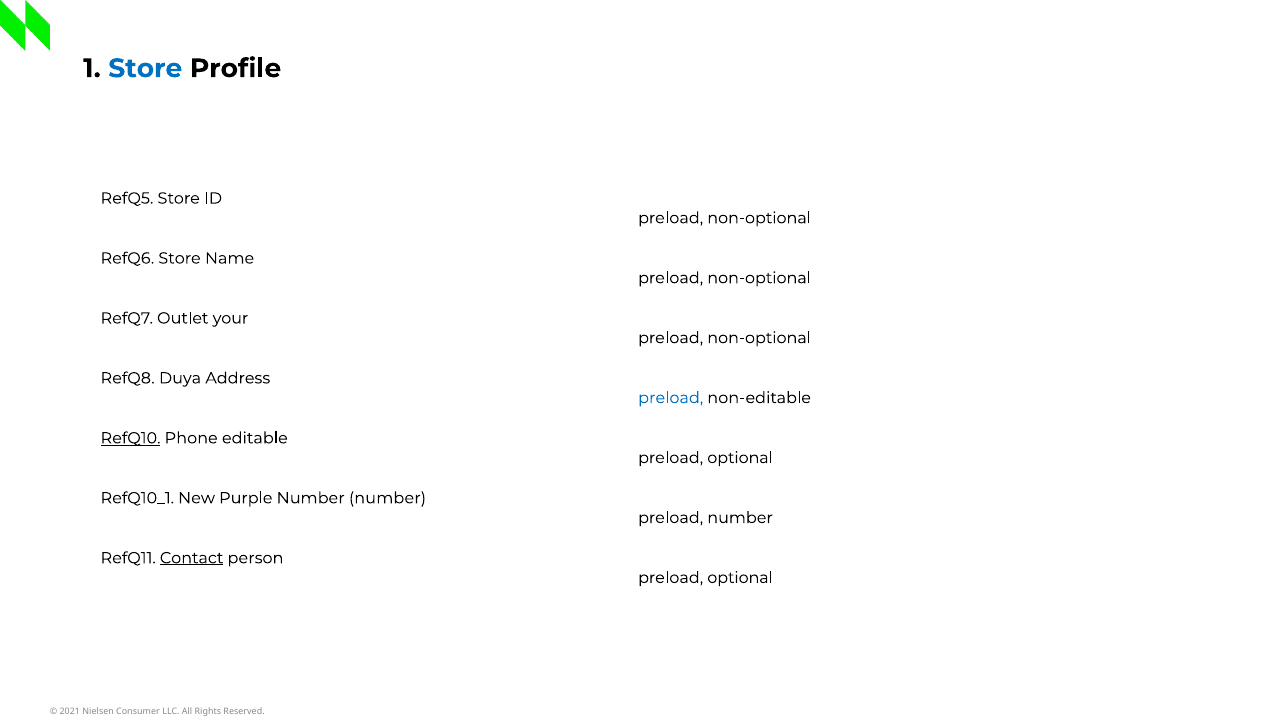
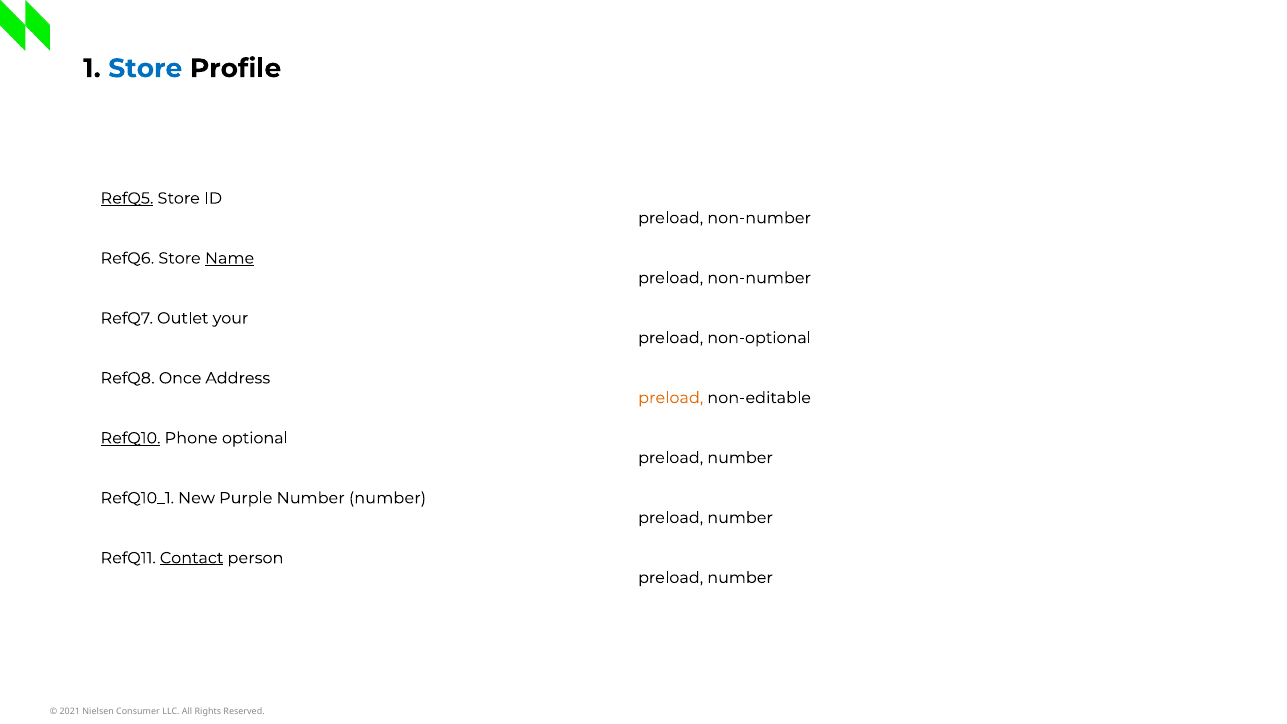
RefQ5 underline: none -> present (127, 198)
non-optional: non-optional -> non-number (759, 218)
Name underline: none -> present (230, 258)
non-optional: non-optional -> non-number (759, 278)
Duya: Duya -> Once (180, 378)
preload colour: blue -> orange (671, 398)
editable: editable -> optional (255, 438)
optional: optional -> number (740, 458)
optional: optional -> number (740, 578)
